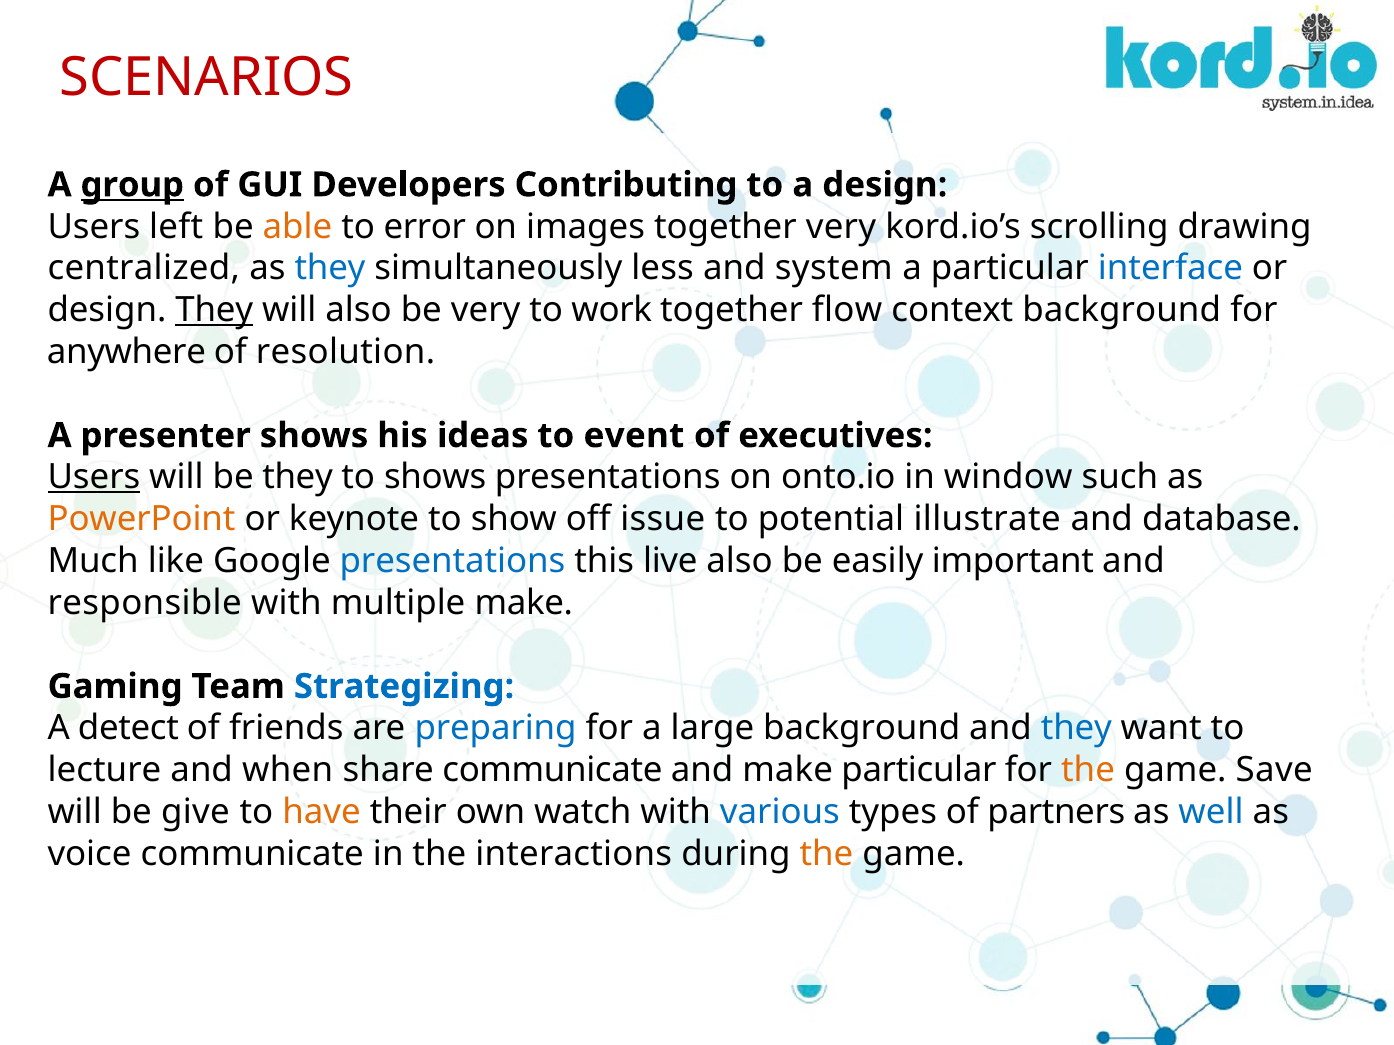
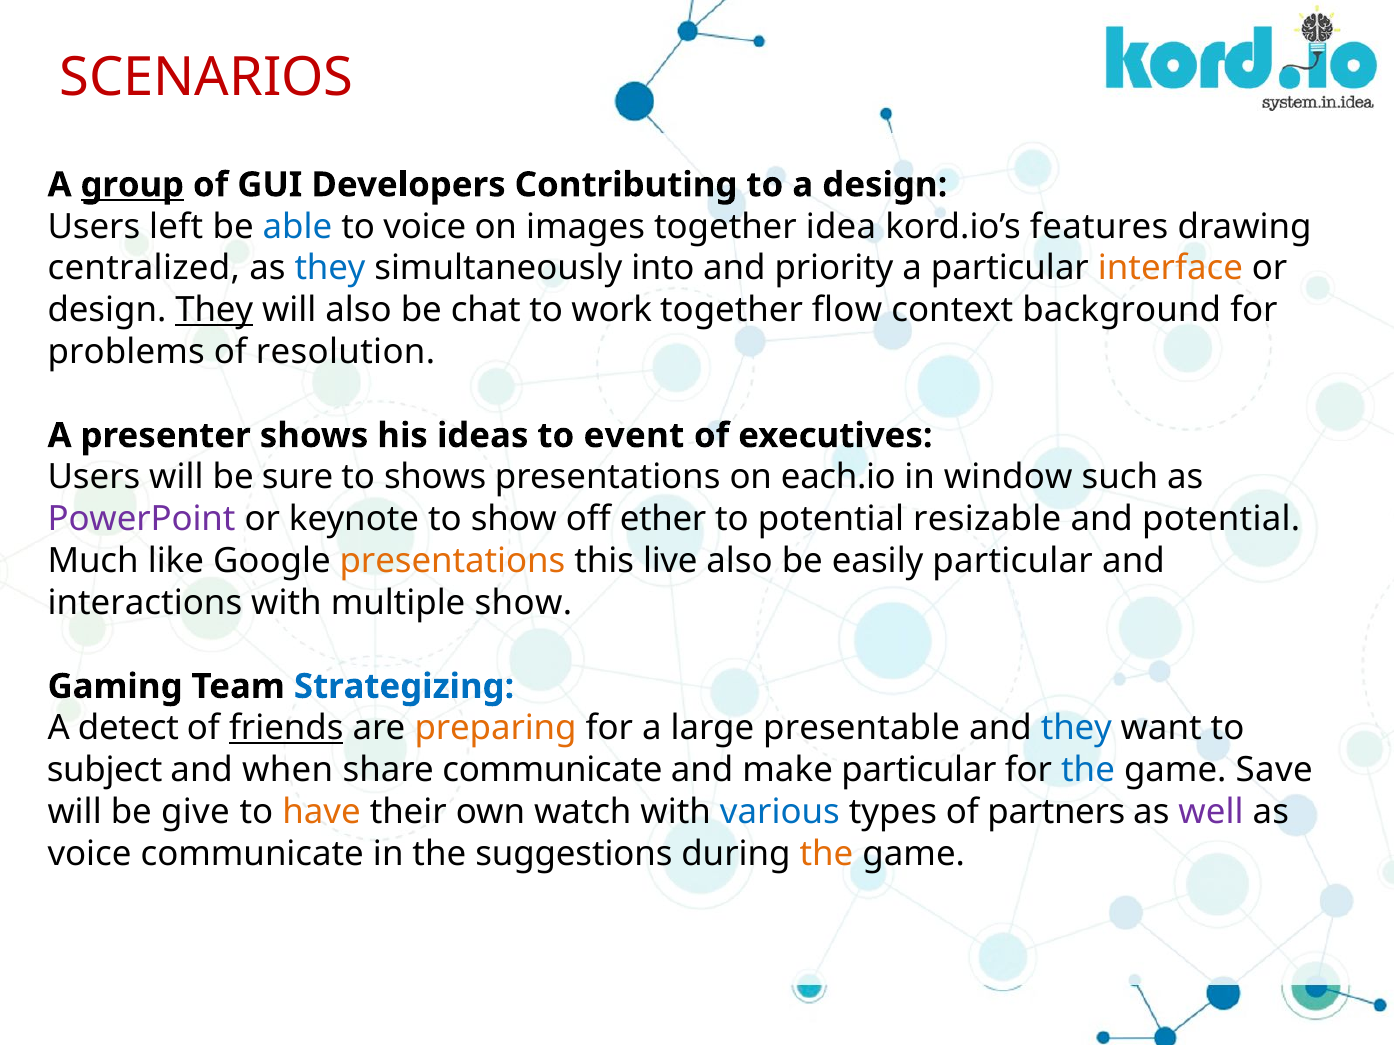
able colour: orange -> blue (297, 227)
to error: error -> voice (425, 227)
together very: very -> idea (841, 227)
scrolling: scrolling -> features (1099, 227)
less: less -> into (663, 269)
system: system -> priority (834, 269)
interface colour: blue -> orange (1170, 269)
be very: very -> chat (486, 310)
anywhere: anywhere -> problems (126, 352)
Users underline: present -> none (94, 478)
be they: they -> sure (298, 478)
onto.io: onto.io -> each.io (838, 478)
PowerPoint colour: orange -> purple (142, 519)
issue: issue -> ether (663, 519)
illustrate: illustrate -> resizable (987, 519)
and database: database -> potential (1221, 519)
presentations colour: blue -> orange (452, 561)
easily important: important -> particular (1013, 561)
responsible: responsible -> interactions (145, 603)
multiple make: make -> show (523, 603)
friends underline: none -> present (286, 729)
preparing colour: blue -> orange (496, 729)
large background: background -> presentable (862, 729)
lecture: lecture -> subject (105, 770)
the colour: orange -> blue (1088, 770)
well colour: blue -> purple (1211, 812)
interactions: interactions -> suggestions (574, 854)
